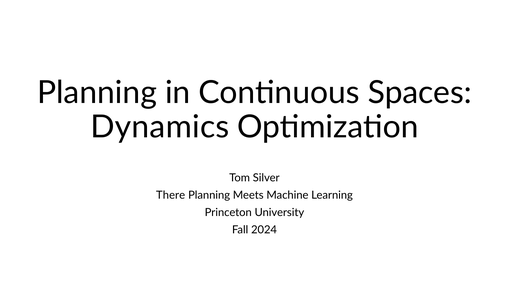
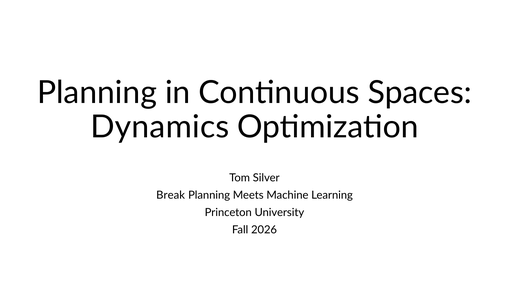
There: There -> Break (171, 196)
2024: 2024 -> 2026 (264, 230)
